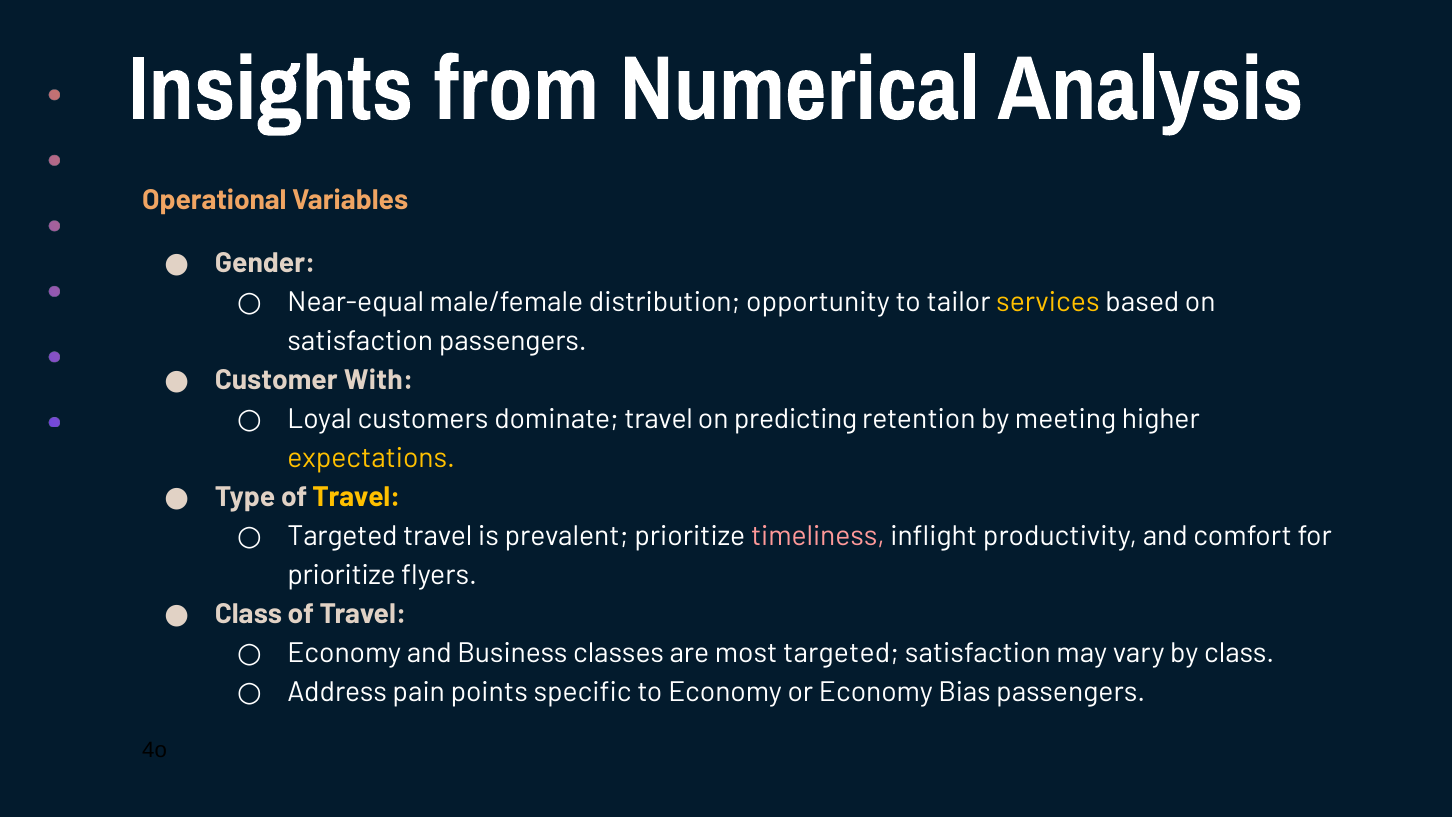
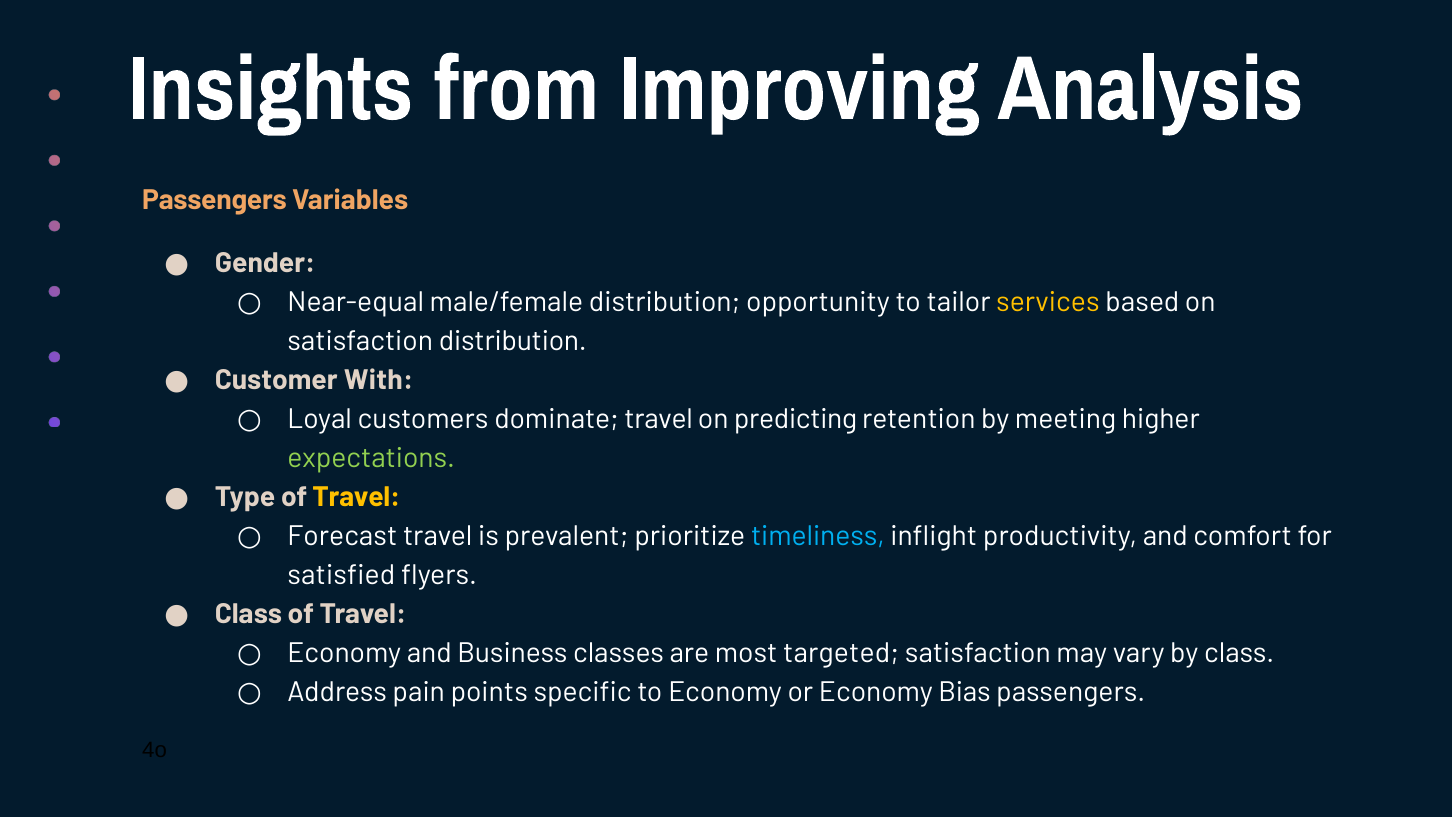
Numerical: Numerical -> Improving (800, 89)
Operational: Operational -> Passengers (215, 200)
satisfaction passengers: passengers -> distribution (513, 341)
expectations colour: yellow -> light green (371, 458)
Targeted: Targeted -> Forecast (342, 536)
timeliness colour: pink -> light blue (818, 536)
prioritize: prioritize -> satisfied (341, 575)
